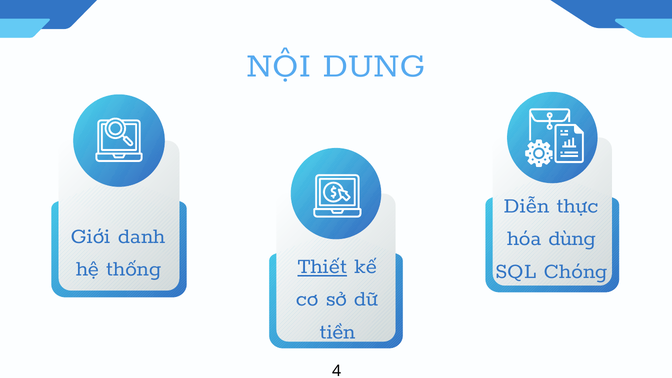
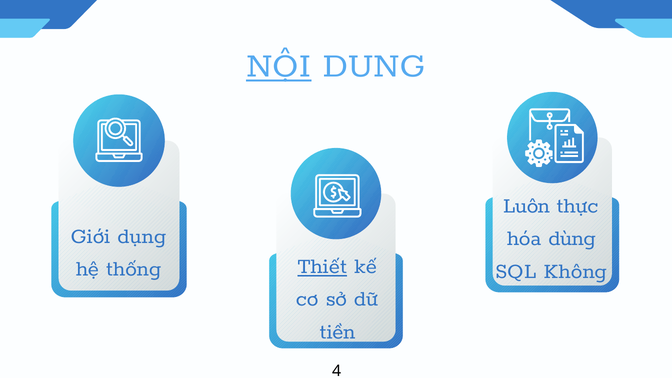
NỘI underline: none -> present (279, 64)
Diễn: Diễn -> Luôn (527, 205)
danh: danh -> dụng (142, 235)
Chóng: Chóng -> Không (575, 270)
